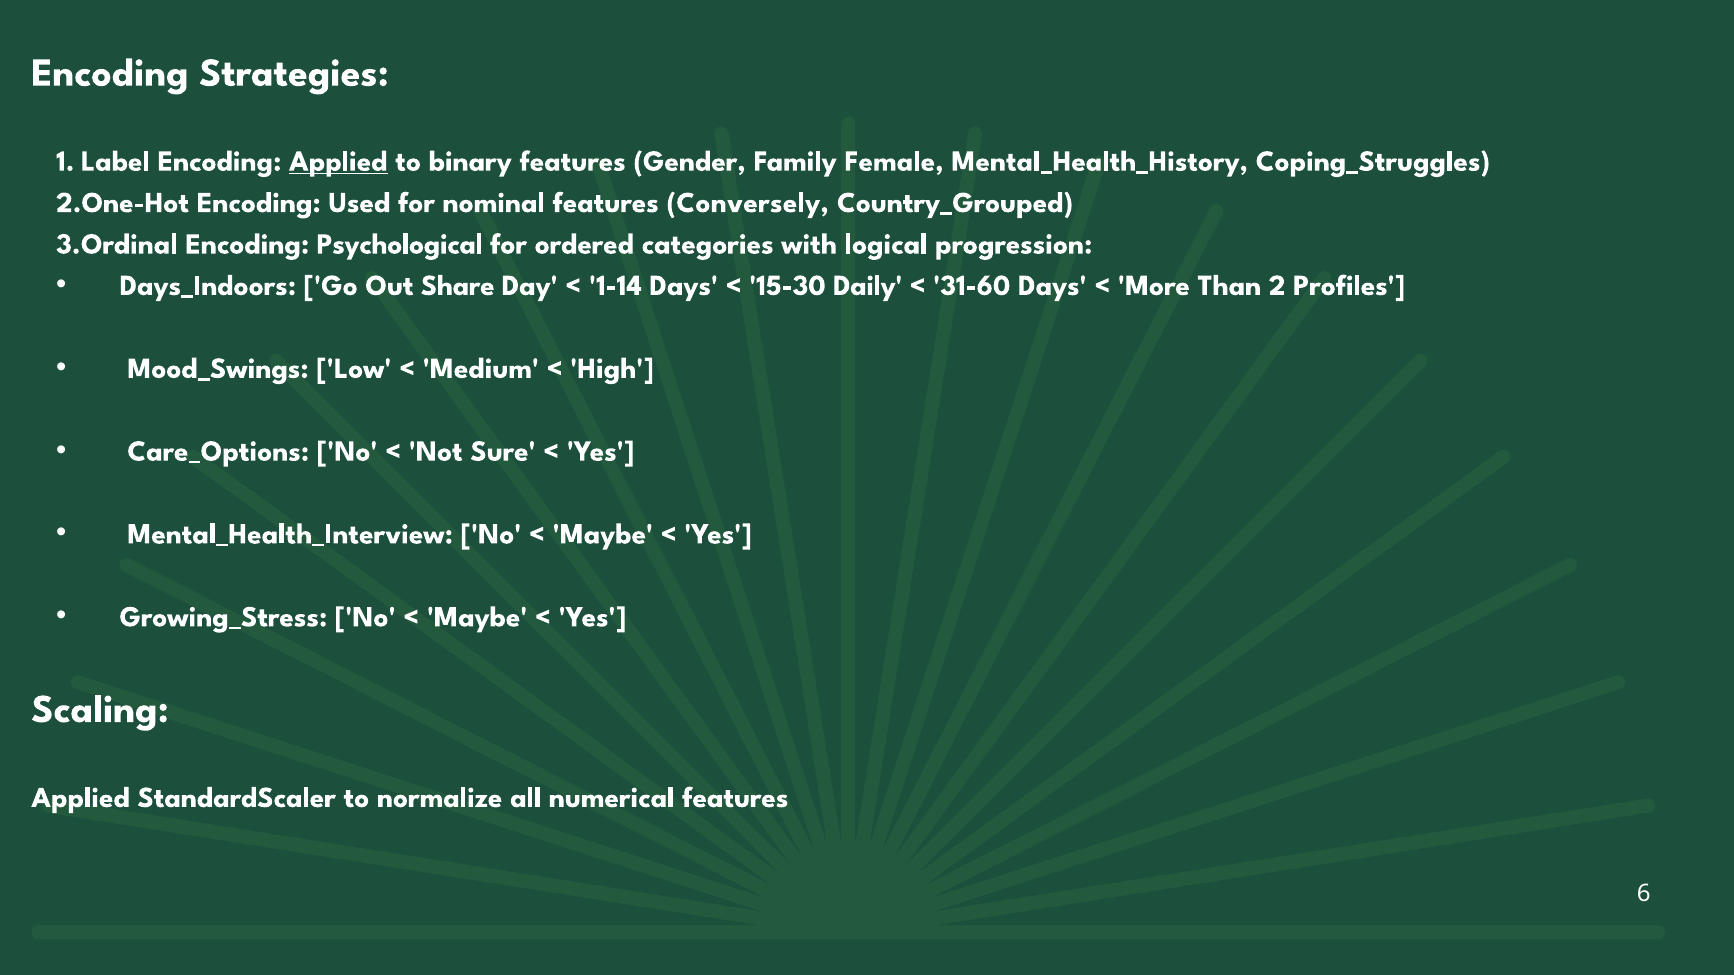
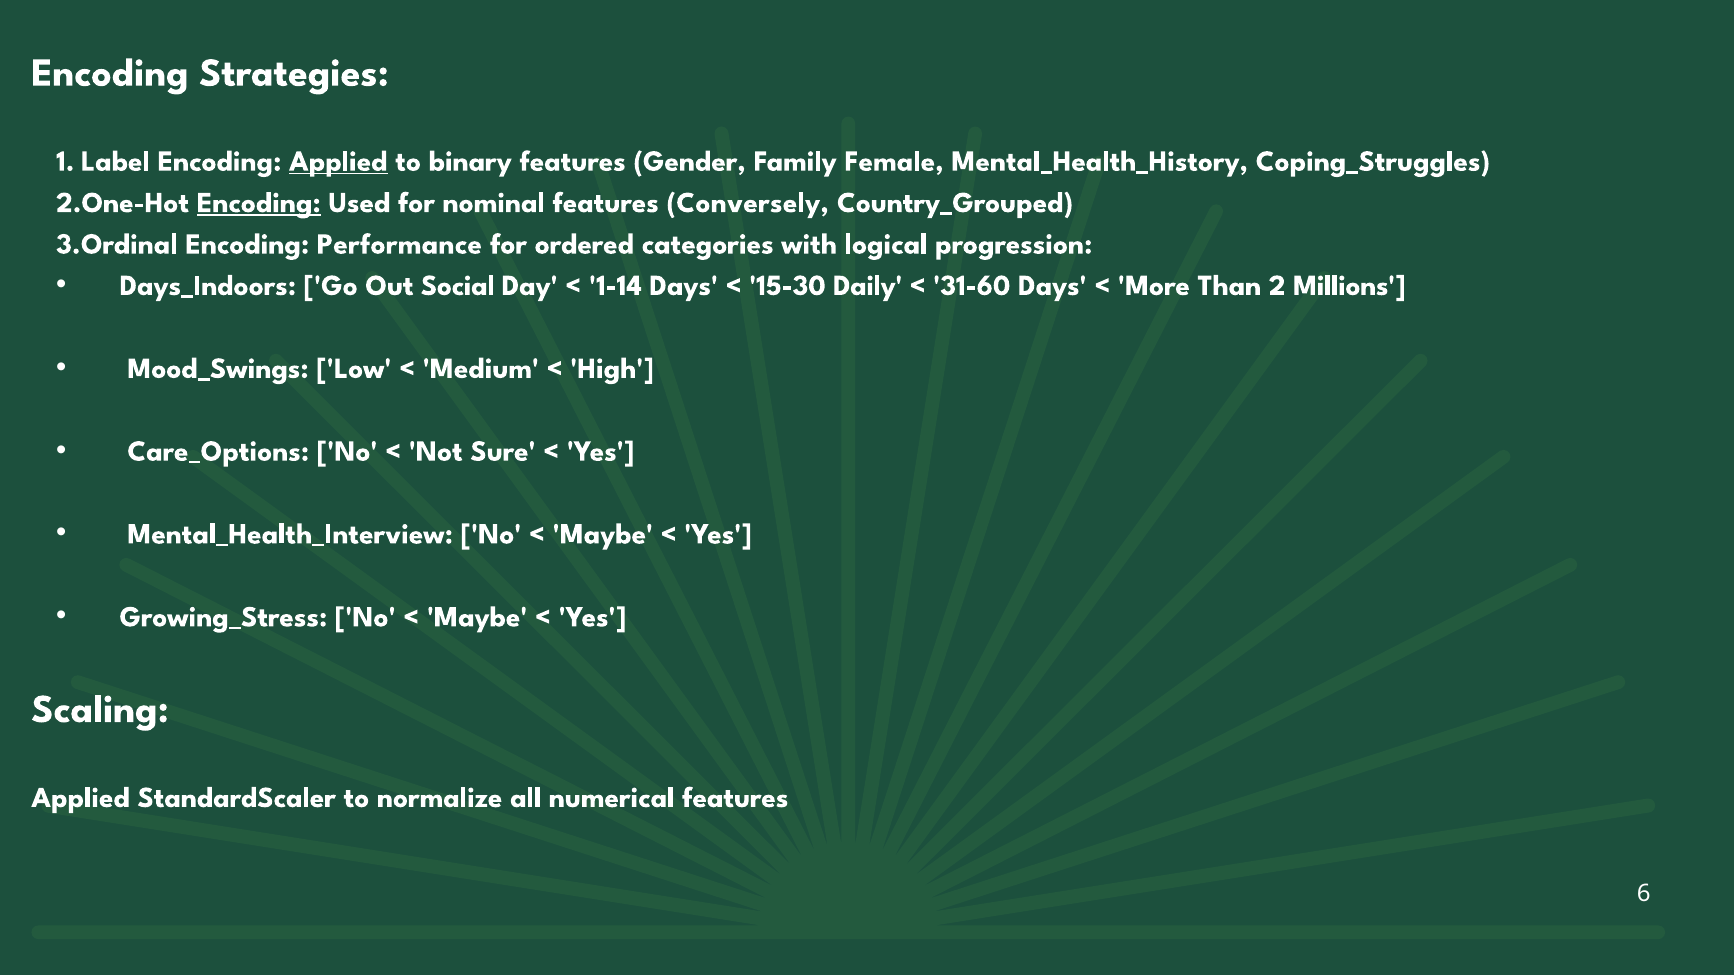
Encoding underline: none -> present (259, 203)
Psychological: Psychological -> Performance (399, 244)
Share: Share -> Social (458, 285)
Profiles: Profiles -> Millions (1349, 285)
